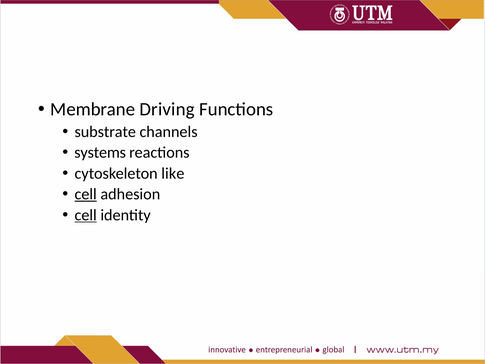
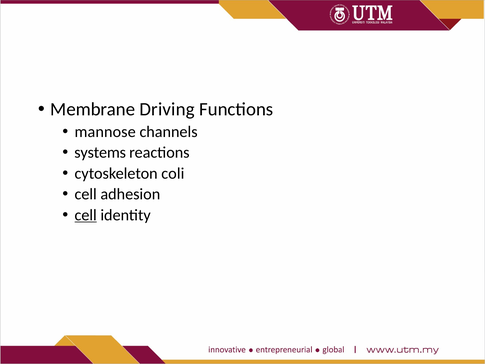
substrate: substrate -> mannose (105, 132)
like: like -> coli (173, 173)
cell underline: present -> none (86, 194)
